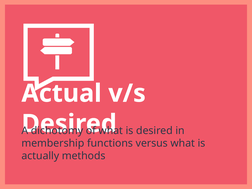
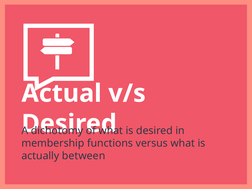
methods: methods -> between (84, 156)
